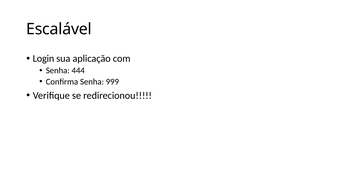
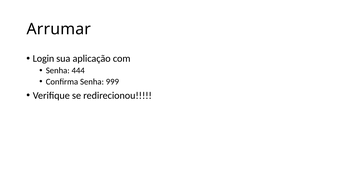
Escalável: Escalável -> Arrumar (59, 29)
